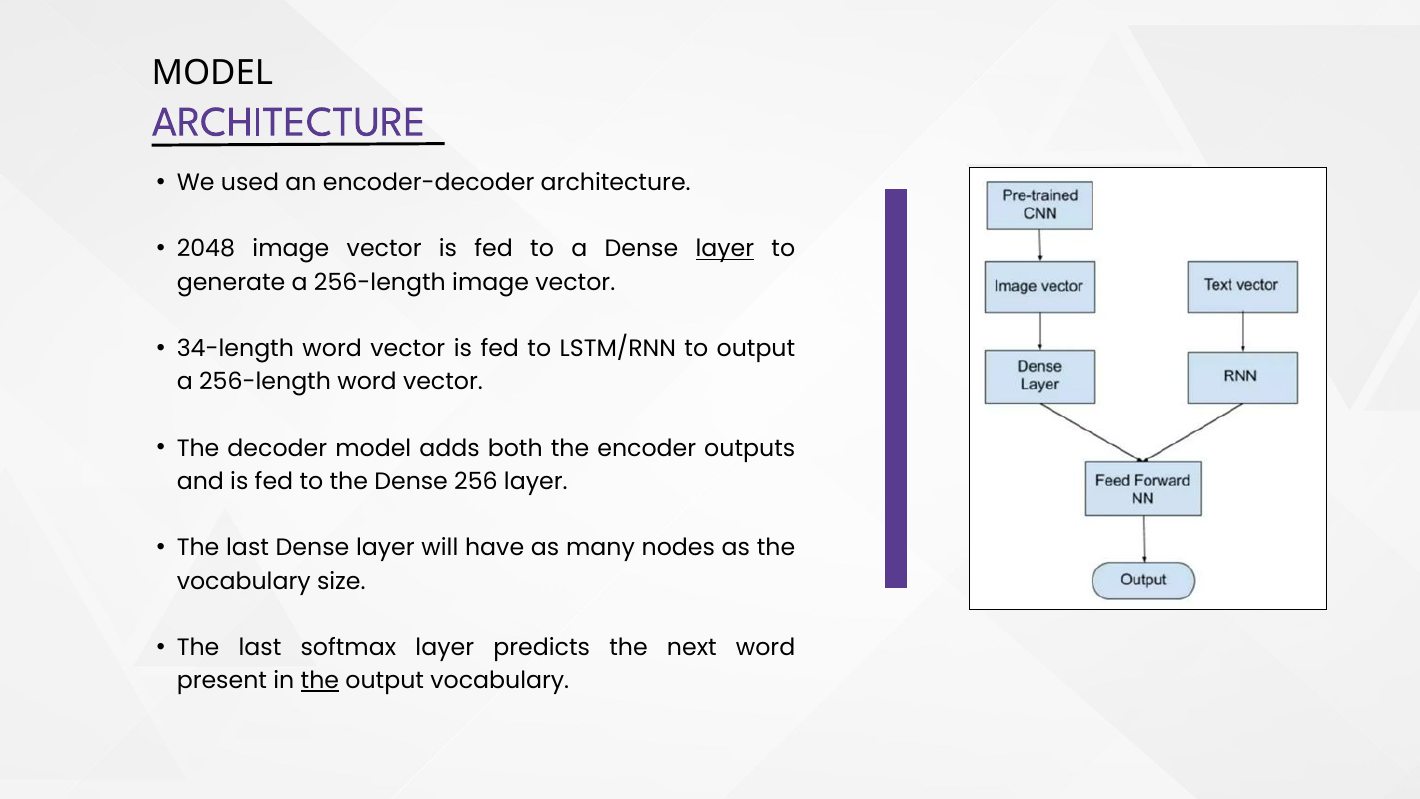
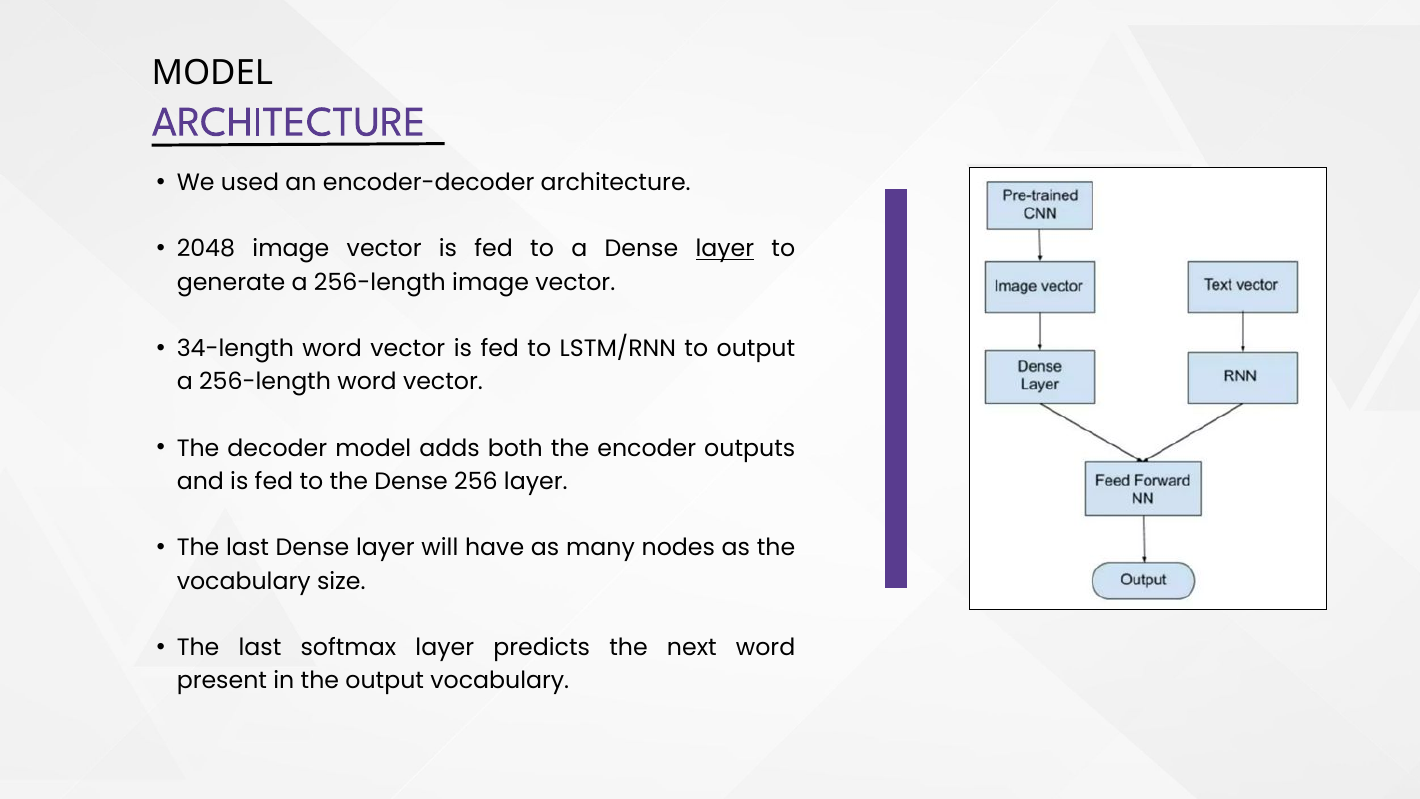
the underline: present -> none (320, 681)
